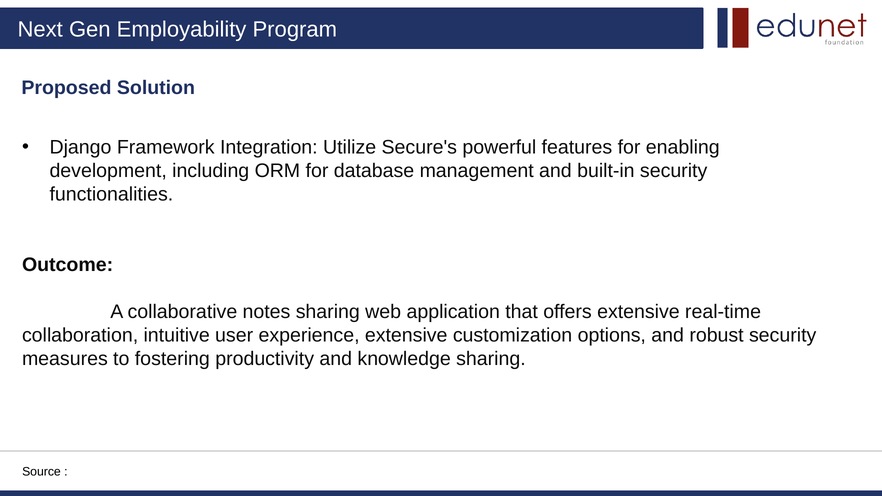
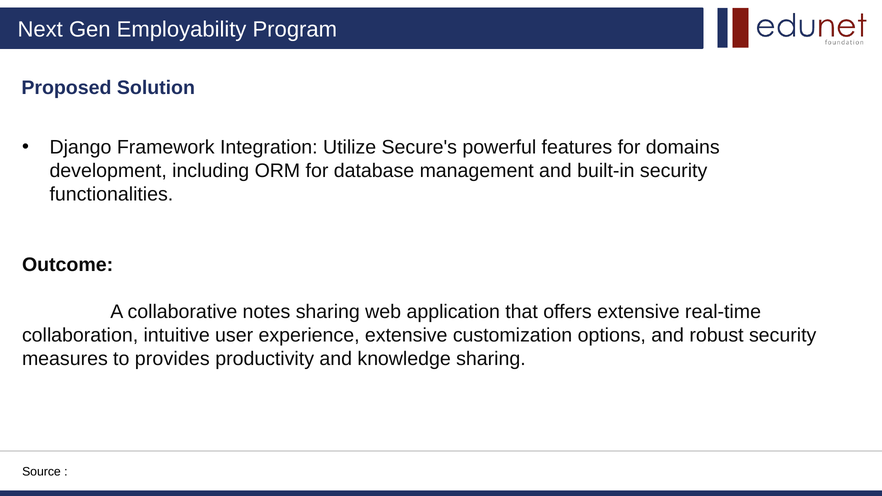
enabling: enabling -> domains (683, 147)
fostering: fostering -> provides (172, 359)
